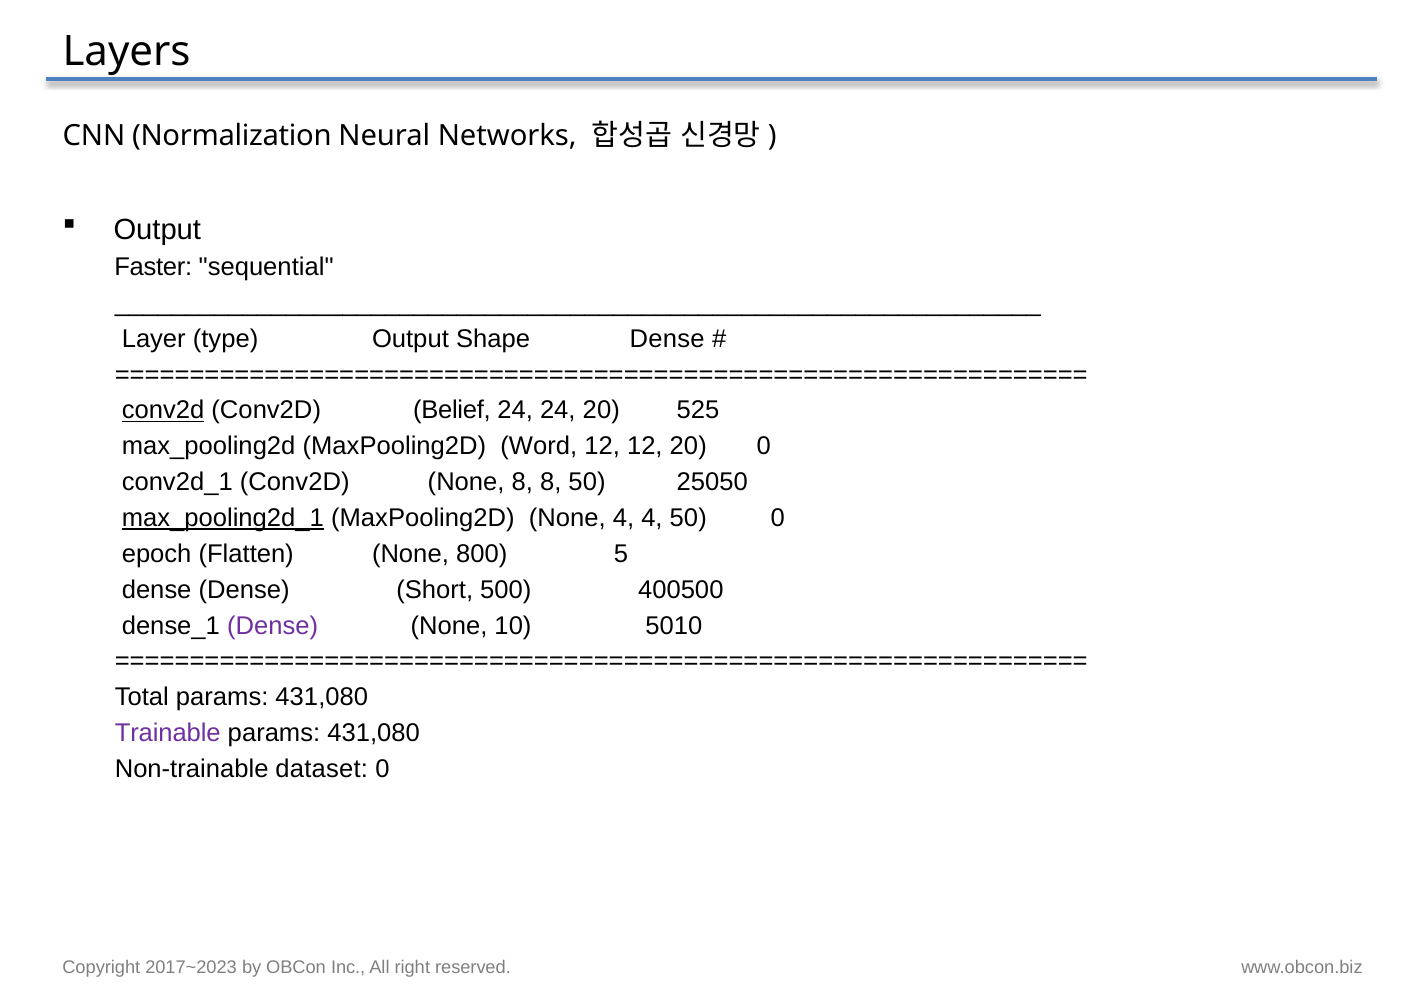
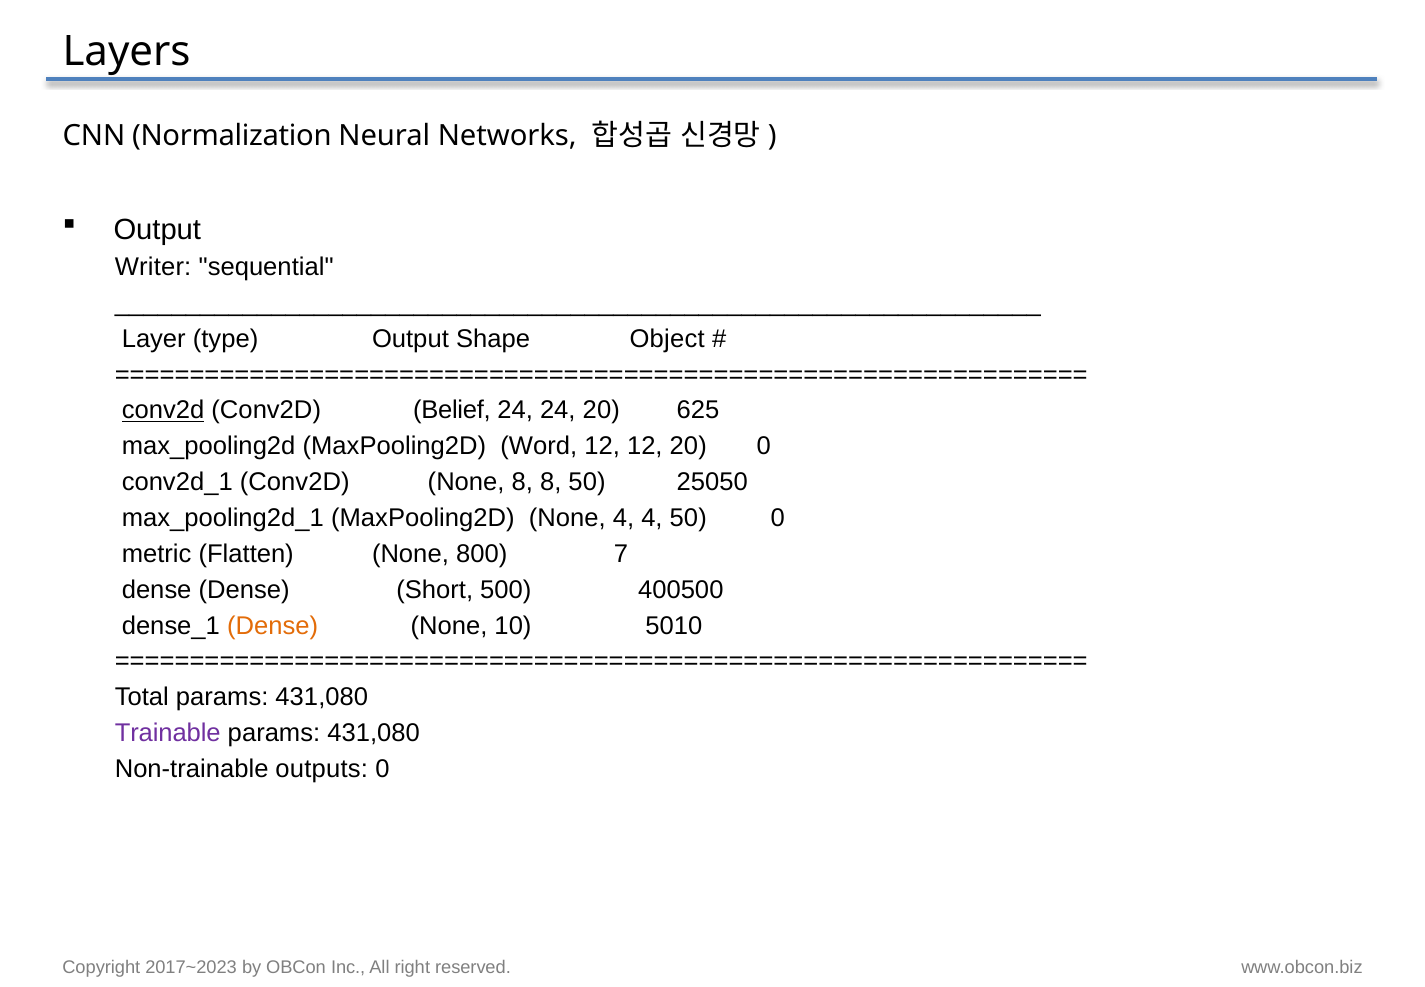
Faster: Faster -> Writer (153, 267)
Shape Dense: Dense -> Object (667, 339)
525: 525 -> 625 (698, 410)
max_pooling2d_1 underline: present -> none (223, 518)
epoch: epoch -> metric (157, 554)
5: 5 -> 7 (621, 554)
Dense colour: purple -> orange (273, 625)
dataset: dataset -> outputs (322, 769)
